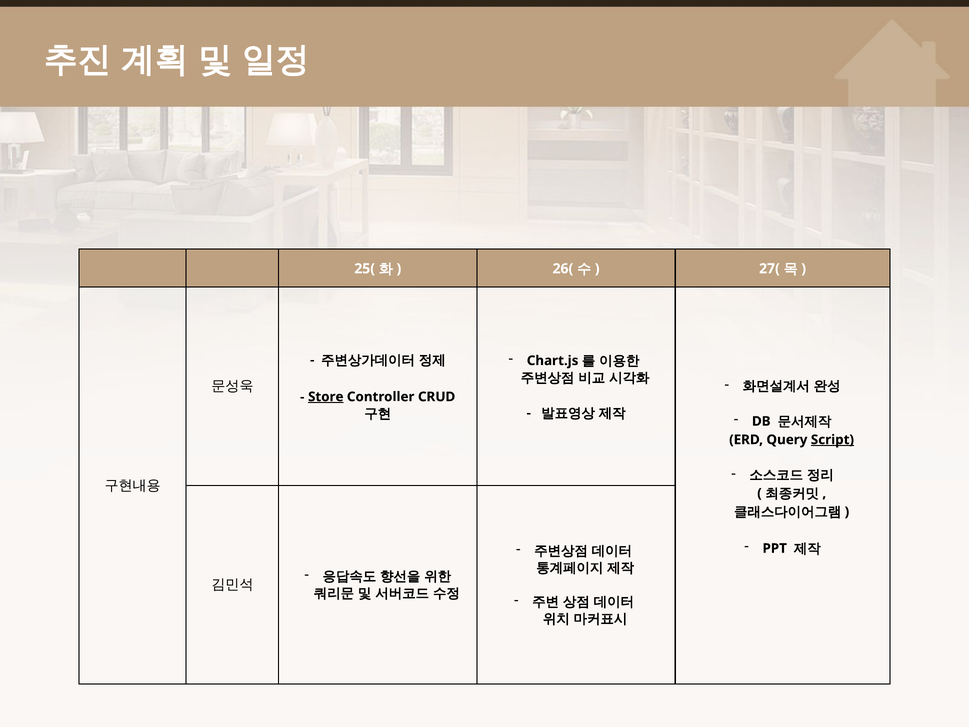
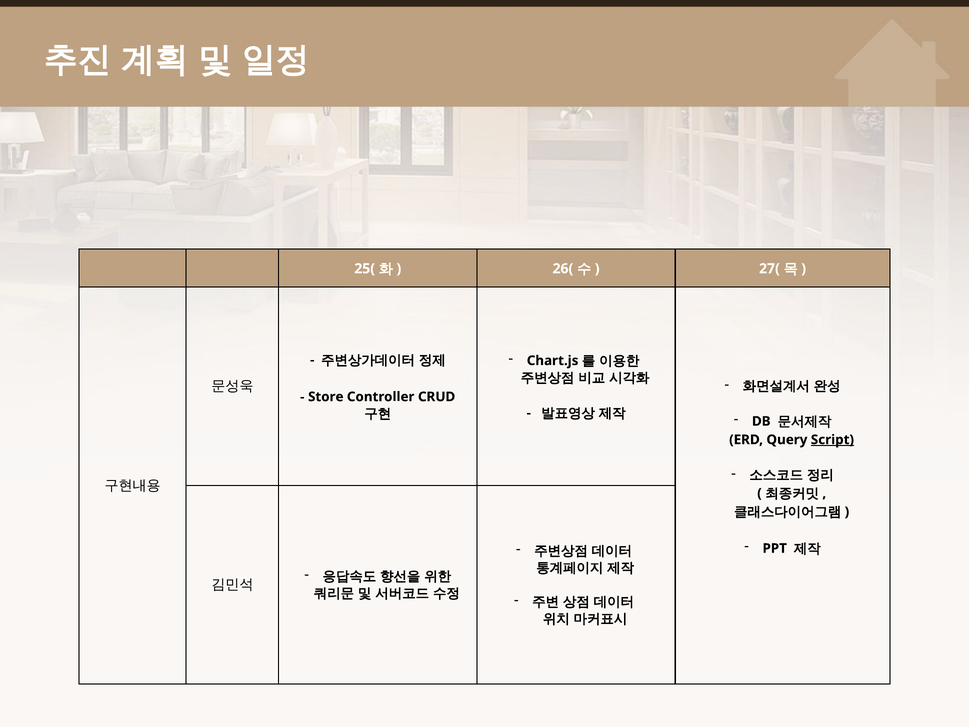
Store underline: present -> none (326, 397)
